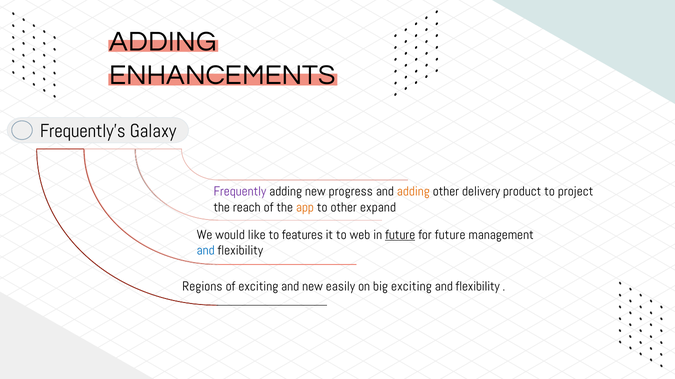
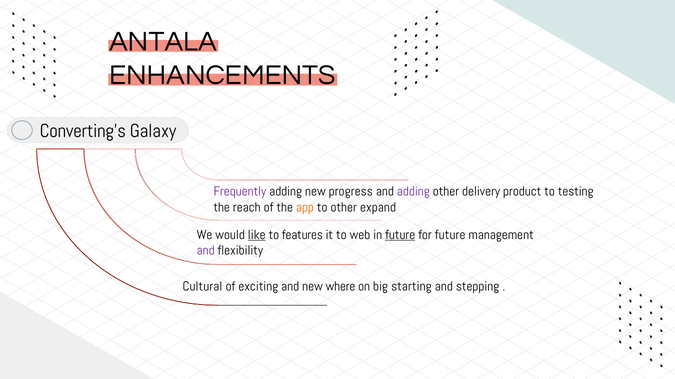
ADDING: ADDING -> ANTALA (163, 41)
Frequently’s: Frequently’s -> Converting’s (83, 131)
adding colour: orange -> purple (413, 192)
project: project -> testing (576, 192)
like underline: none -> present (257, 235)
and colour: blue -> purple (206, 251)
Regions: Regions -> Cultural (202, 287)
easily: easily -> where (341, 287)
big exciting: exciting -> starting (411, 287)
flexibility: flexibility -> stepping (478, 287)
